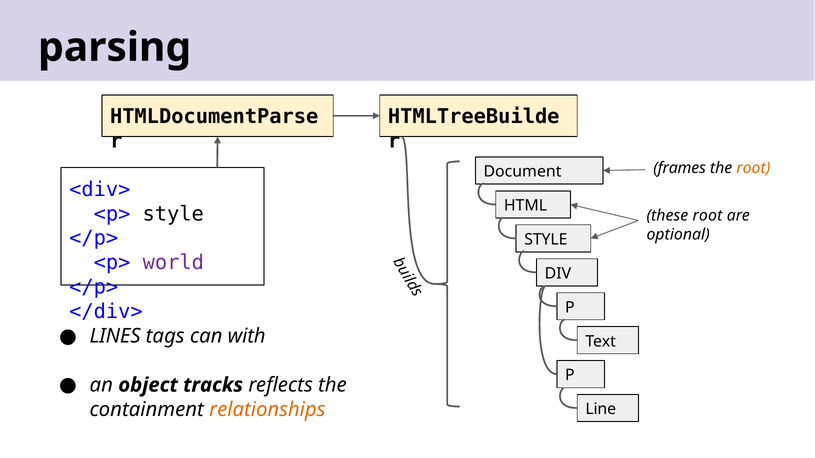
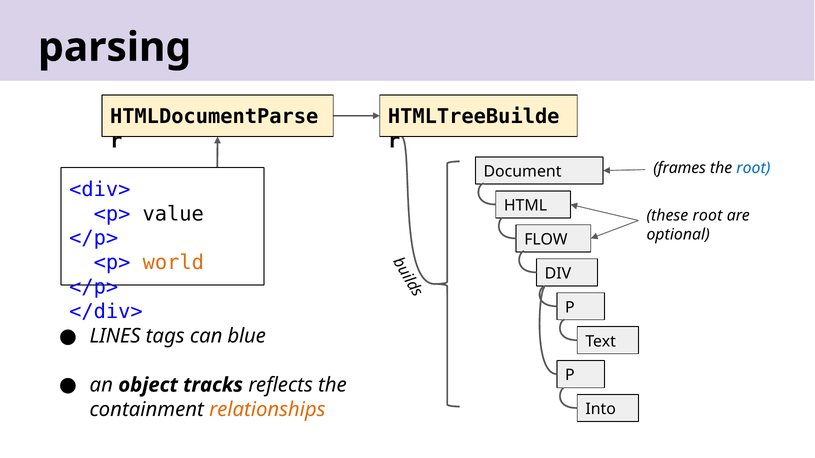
root colour: orange -> blue (753, 168)
<p> style: style -> value (173, 214)
STYLE: STYLE -> FLOW (546, 240)
world colour: purple -> orange (173, 263)
with: with -> blue (247, 336)
Line: Line -> Into (601, 410)
